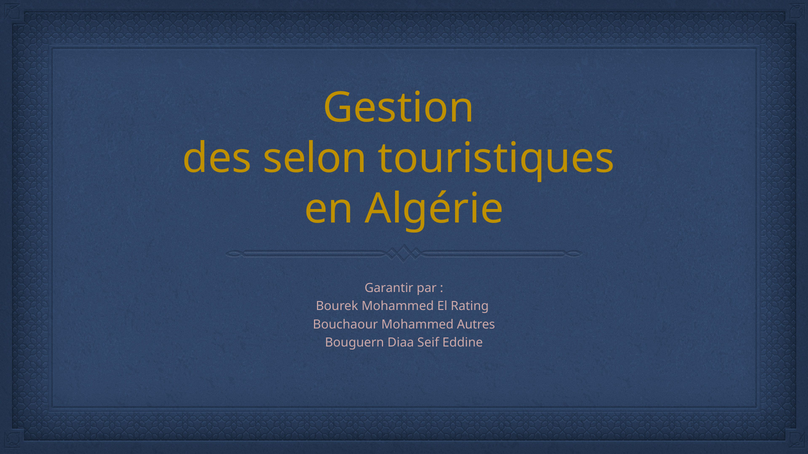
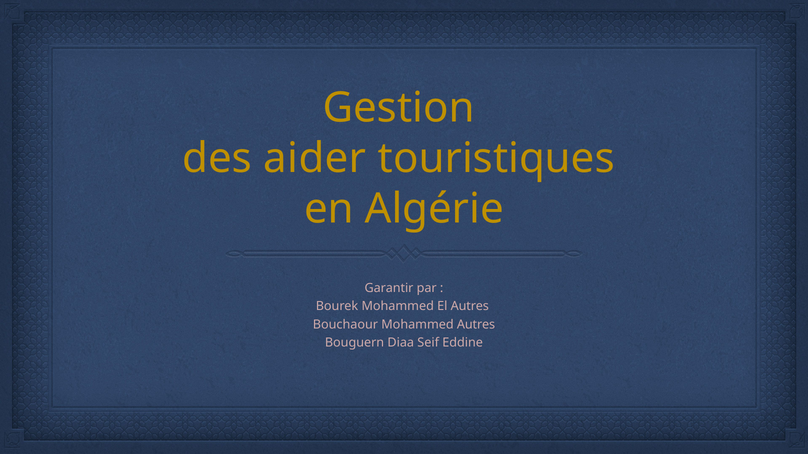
selon: selon -> aider (315, 159)
El Rating: Rating -> Autres (470, 307)
